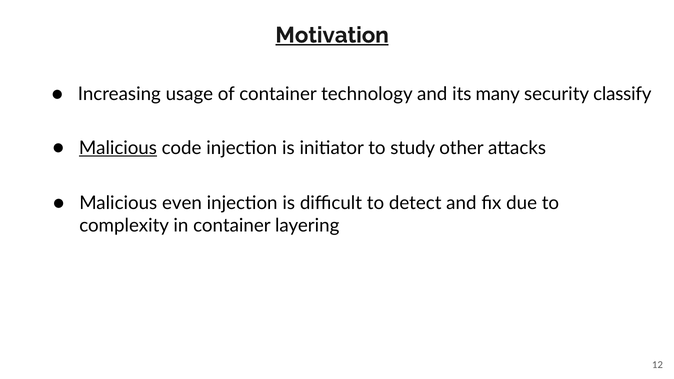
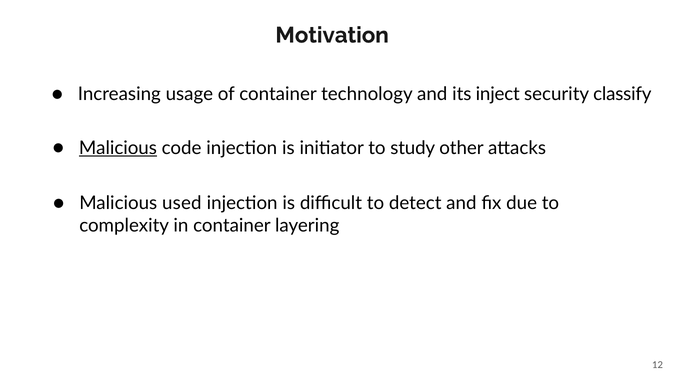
Motivation underline: present -> none (332, 35)
many: many -> inject (498, 94)
even: even -> used (182, 203)
